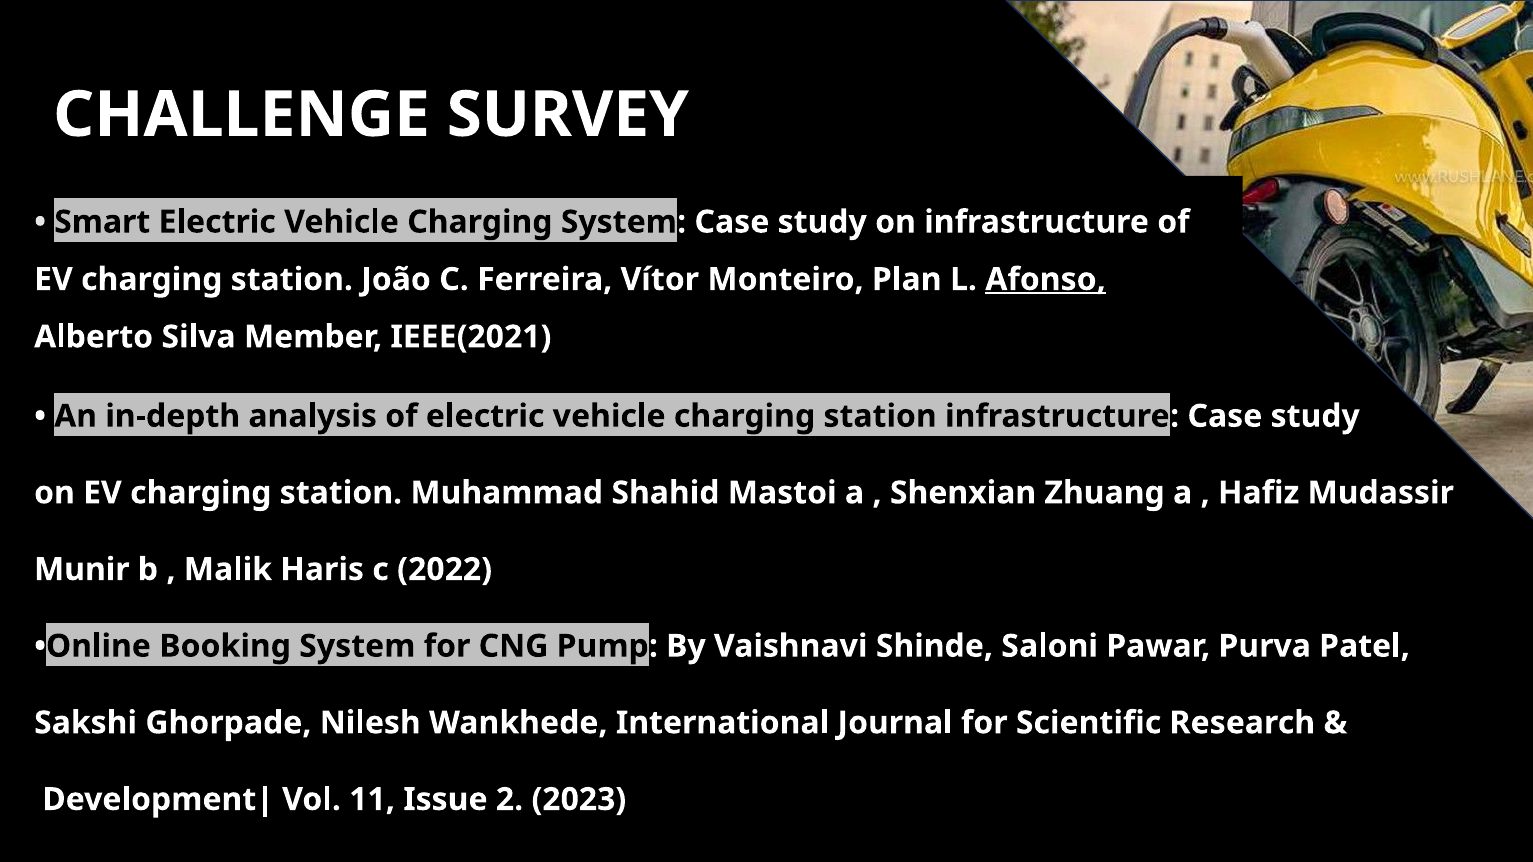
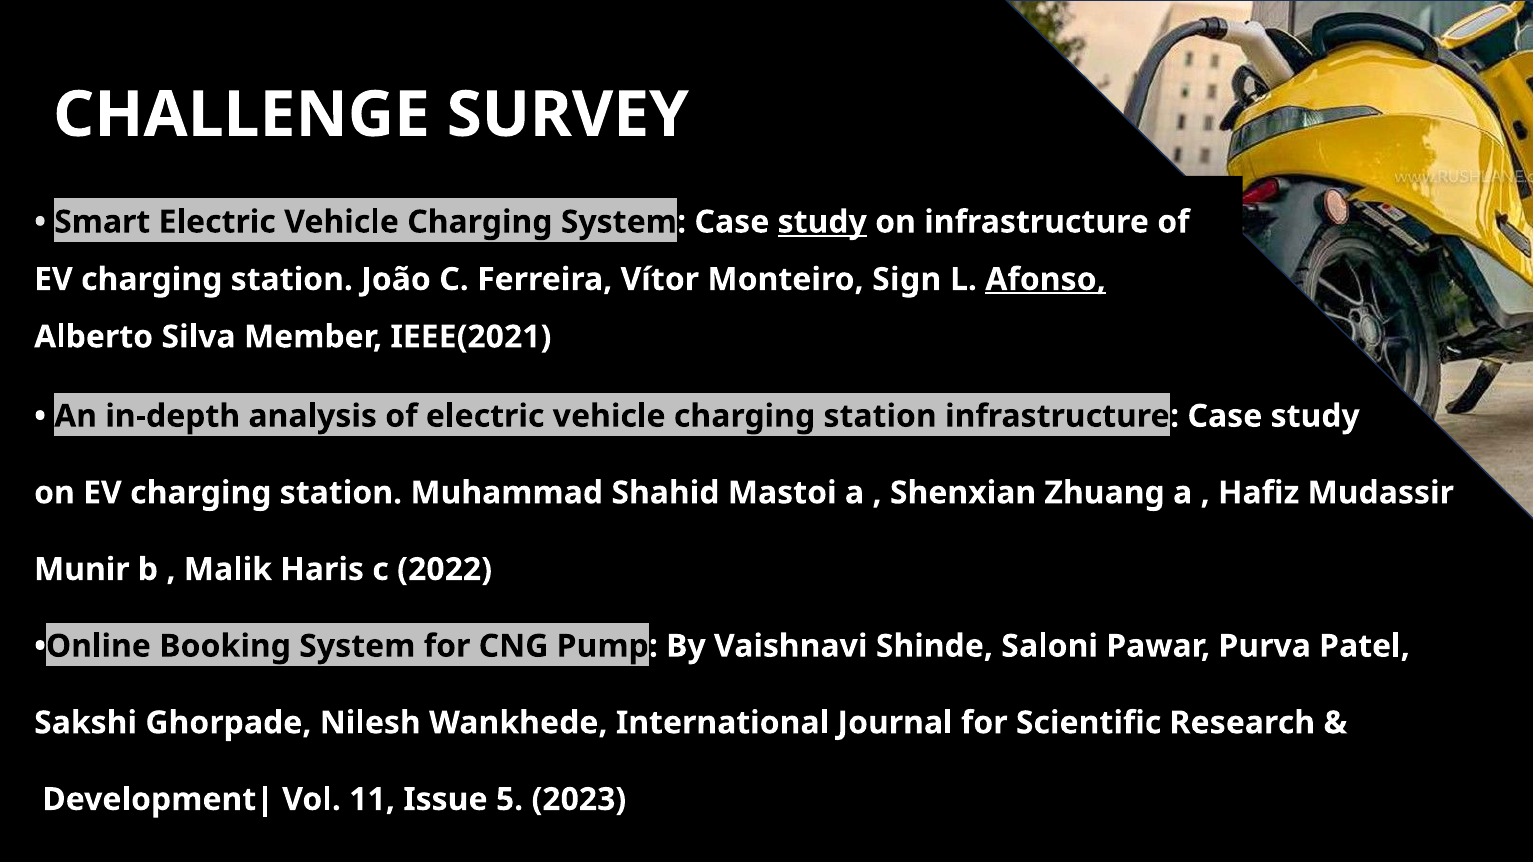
study underline: none -> present (822, 222)
Plan: Plan -> Sign (907, 280)
2: 2 -> 5 (510, 800)
